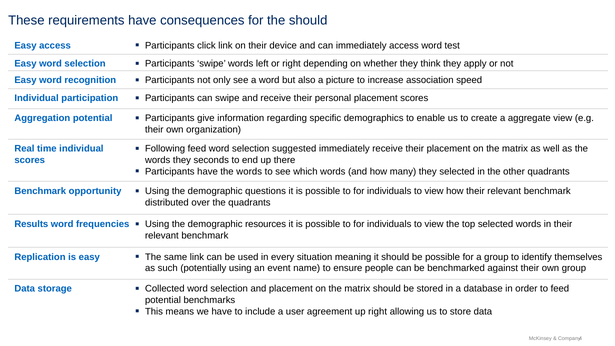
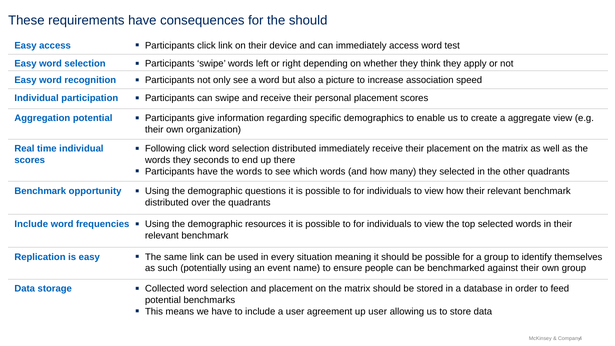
Following feed: feed -> click (197, 149)
selection suggested: suggested -> distributed (294, 149)
Results: Results -> Include (31, 224)
up right: right -> user (378, 311)
